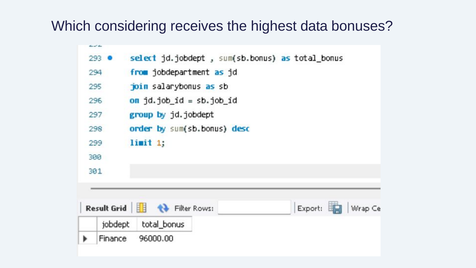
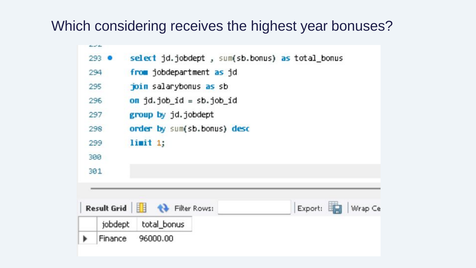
data: data -> year (314, 26)
